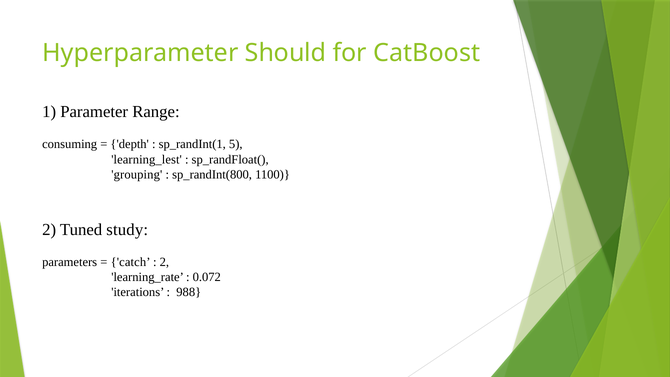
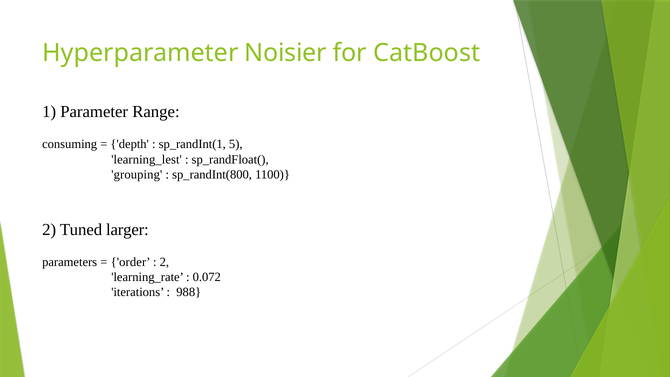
Should: Should -> Noisier (286, 53)
study: study -> larger (127, 229)
catch: catch -> order (131, 262)
